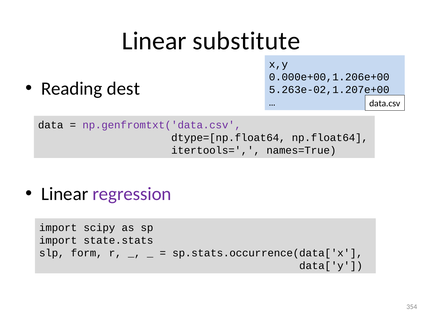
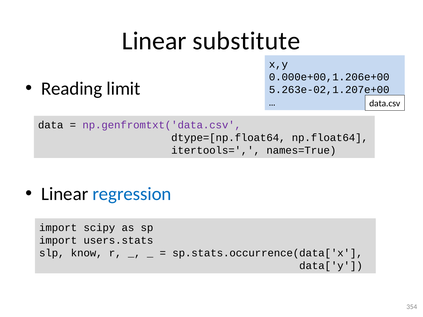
dest: dest -> limit (124, 89)
regression colour: purple -> blue (132, 194)
state.stats: state.stats -> users.stats (118, 240)
form: form -> know (87, 253)
